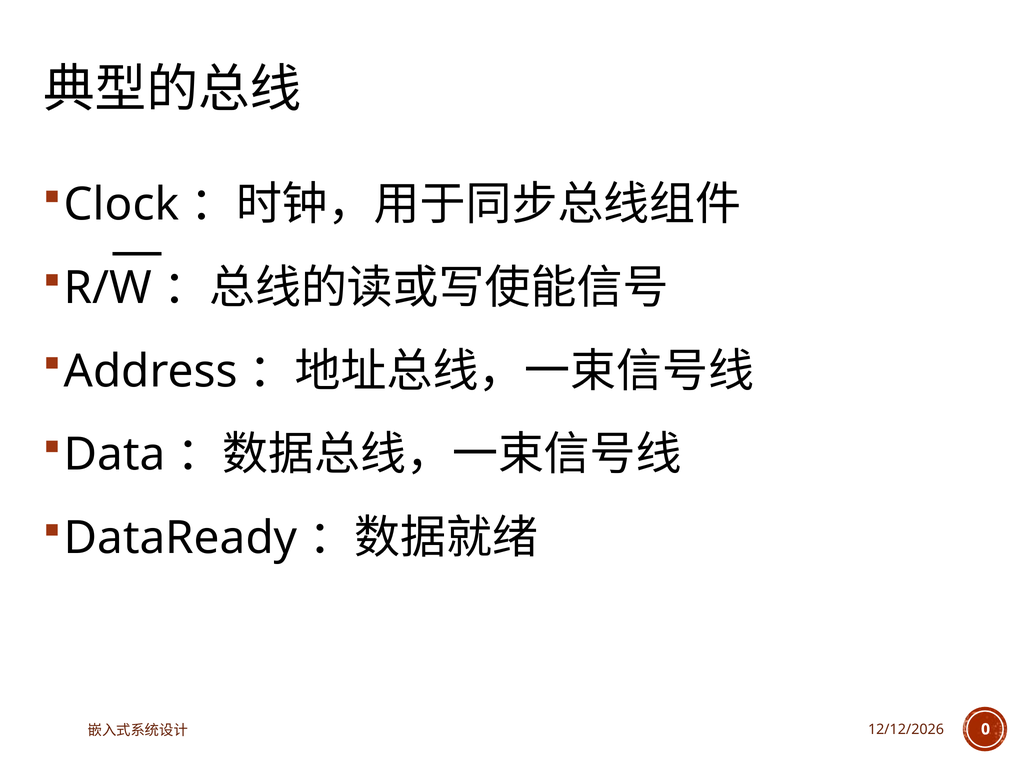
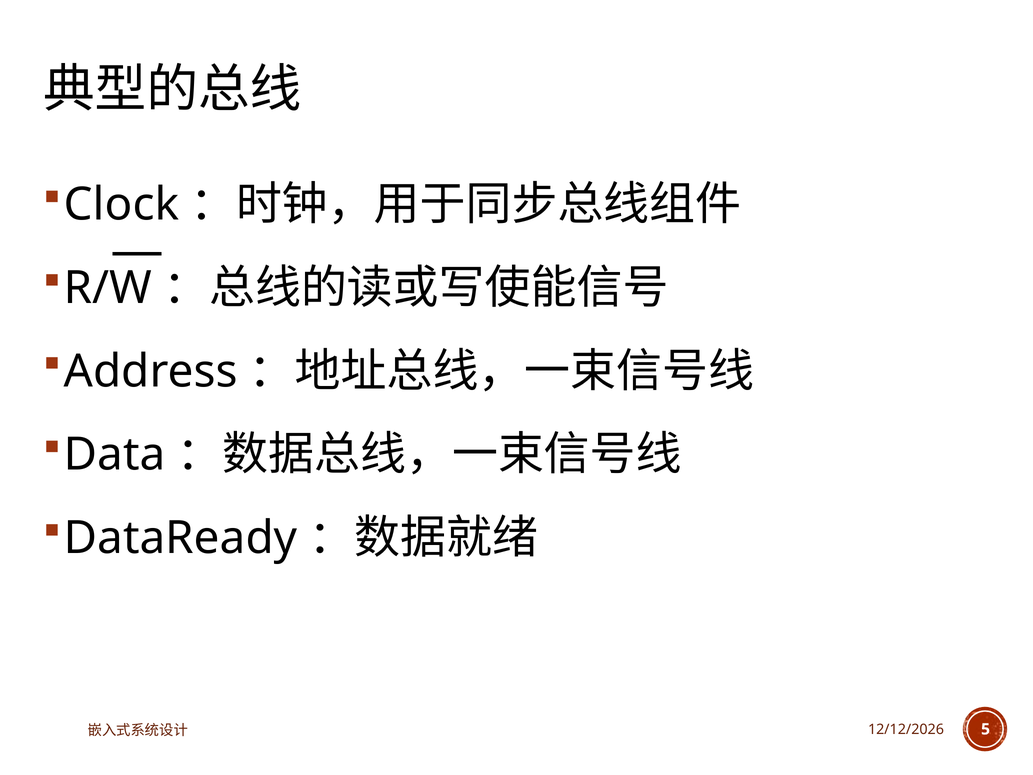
0: 0 -> 5 (986, 729)
